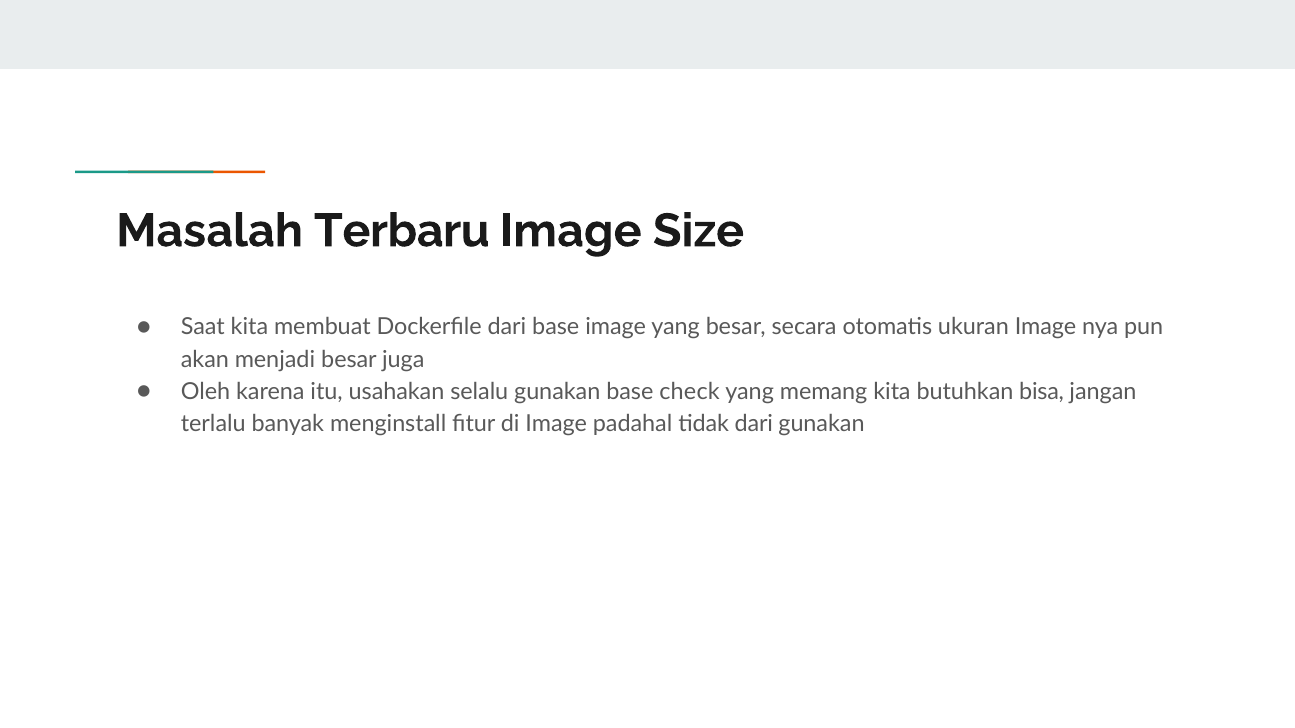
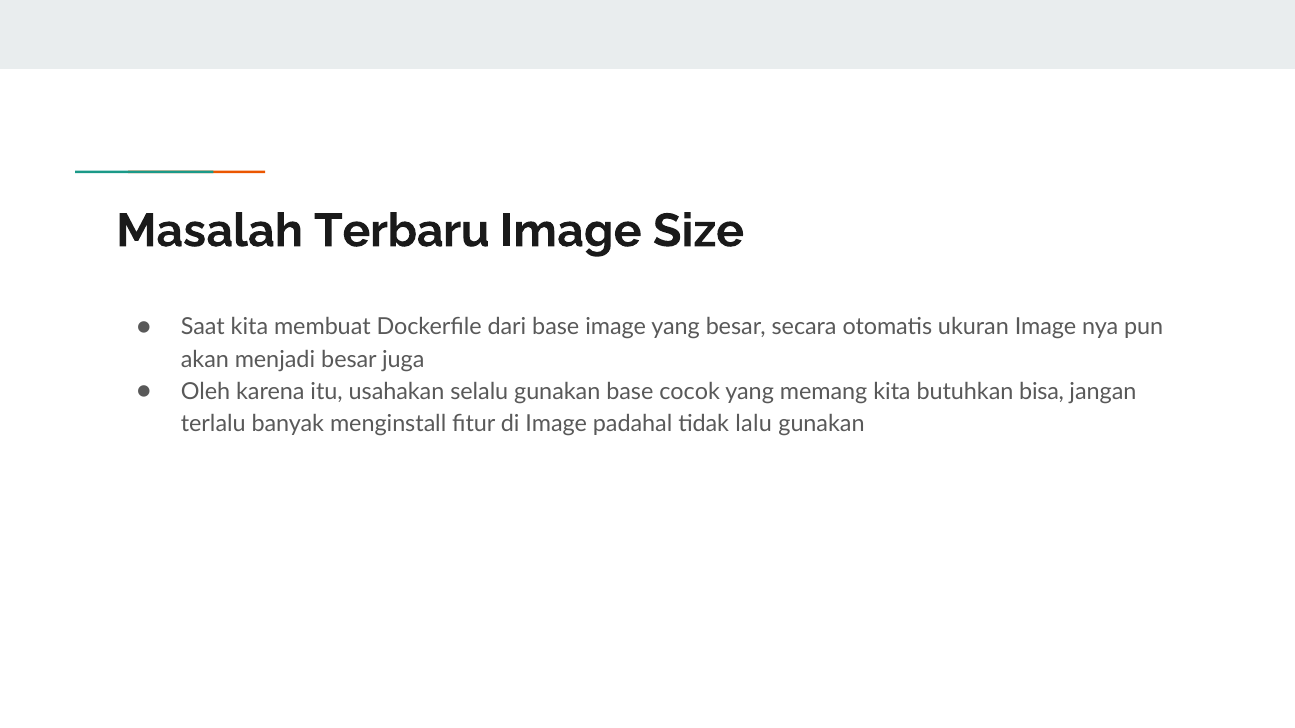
check: check -> cocok (690, 392)
tidak dari: dari -> lalu (754, 424)
